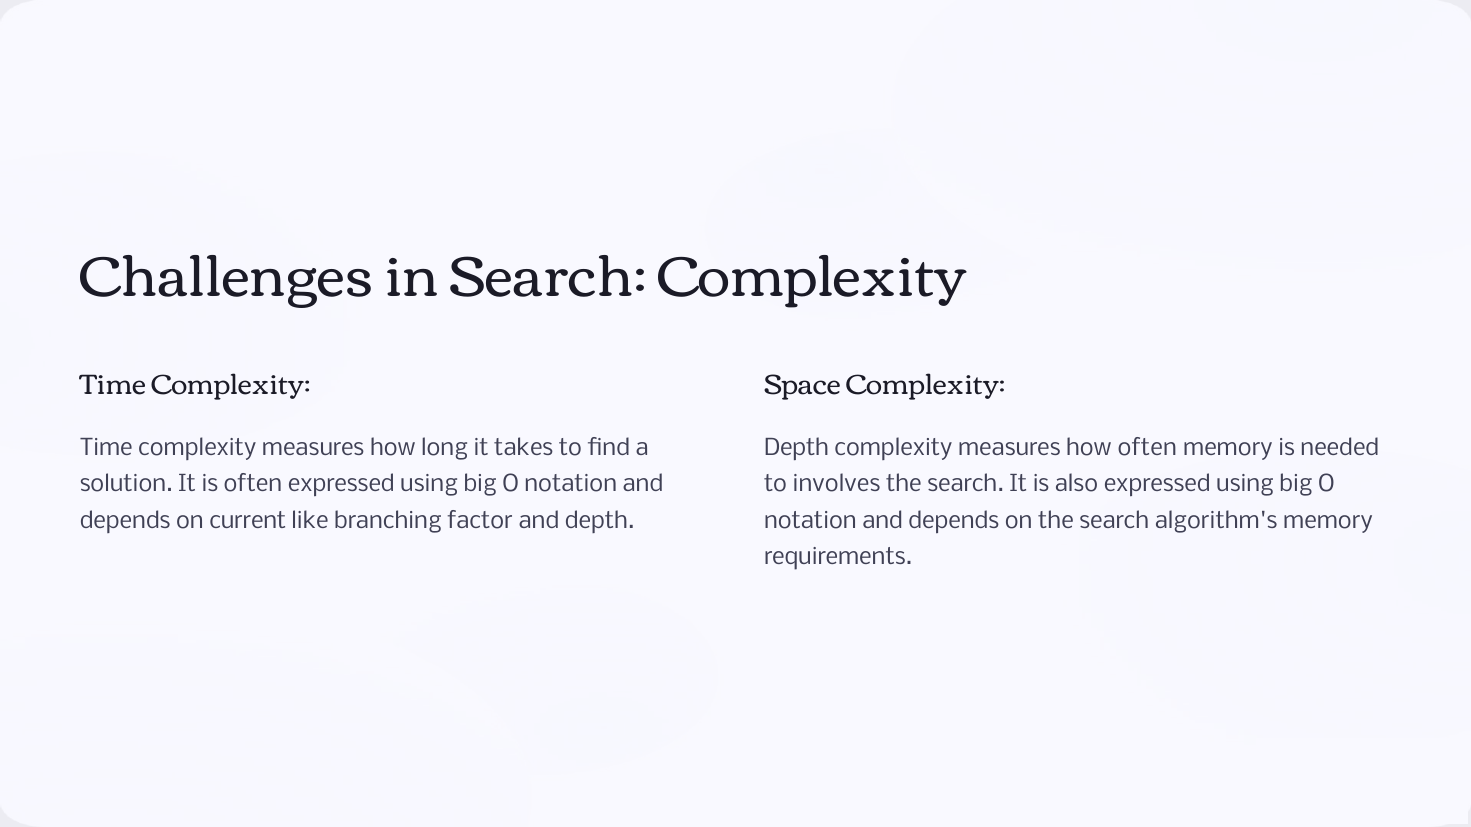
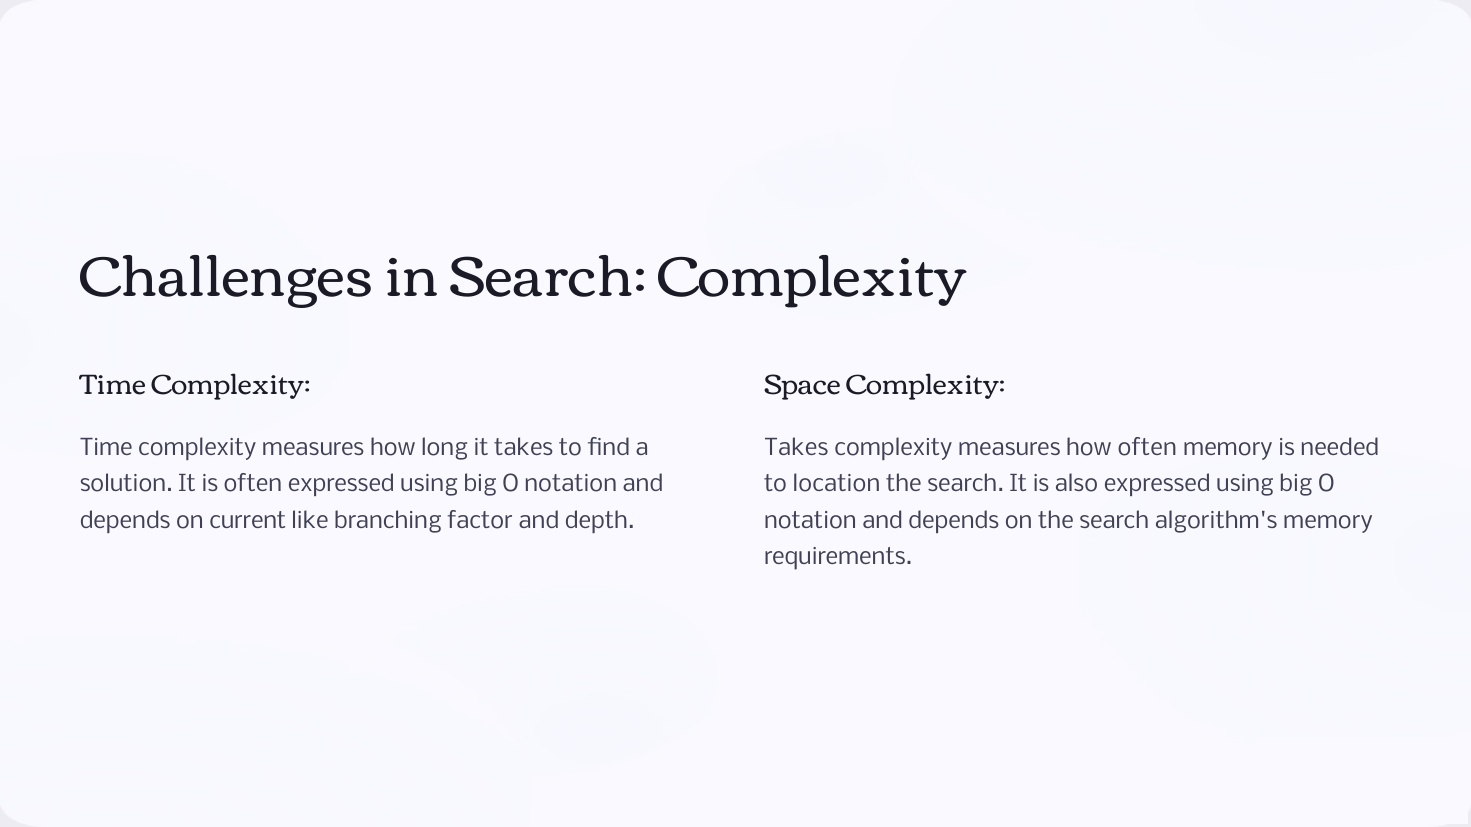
Depth: Depth -> Takes (796, 448)
involves: involves -> location (837, 485)
